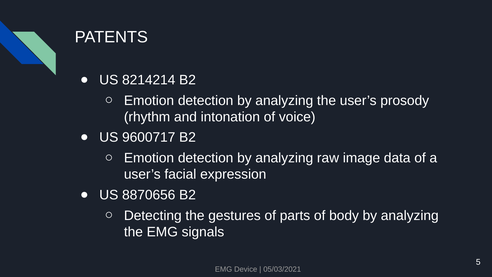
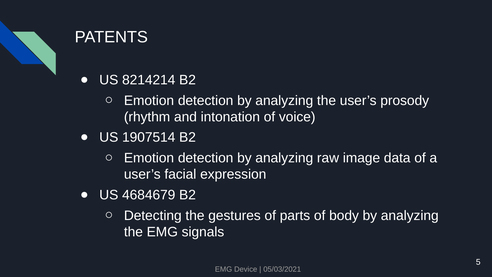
9600717: 9600717 -> 1907514 (149, 137)
8870656: 8870656 -> 4684679 (149, 195)
